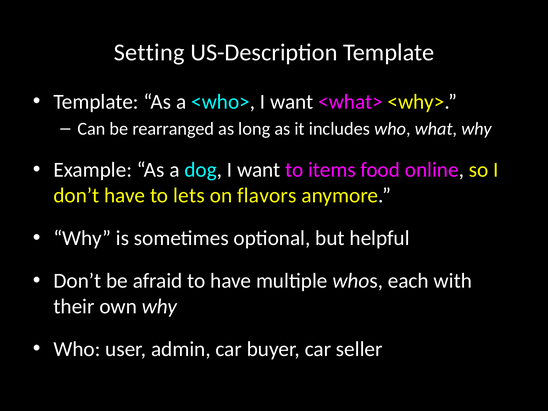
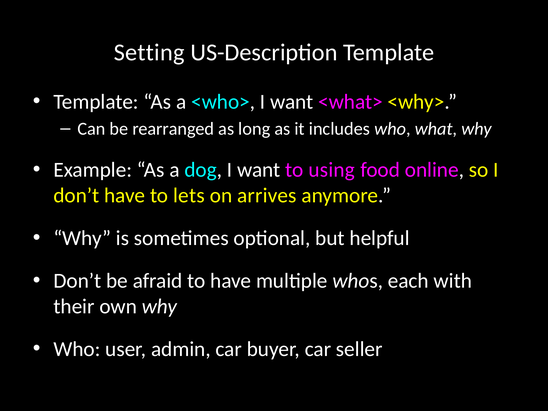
items: items -> using (332, 170)
flavors: flavors -> arrives (267, 196)
